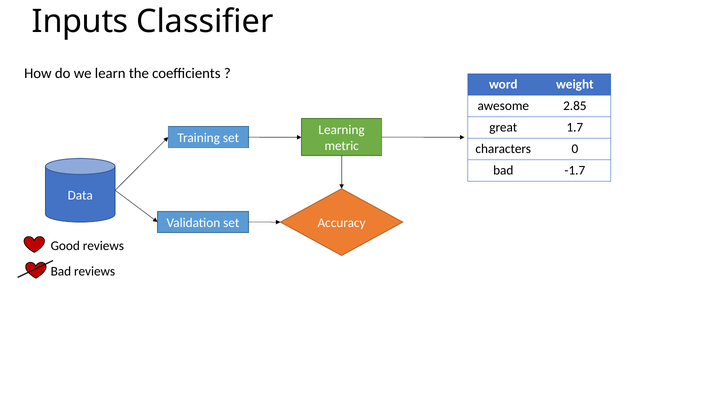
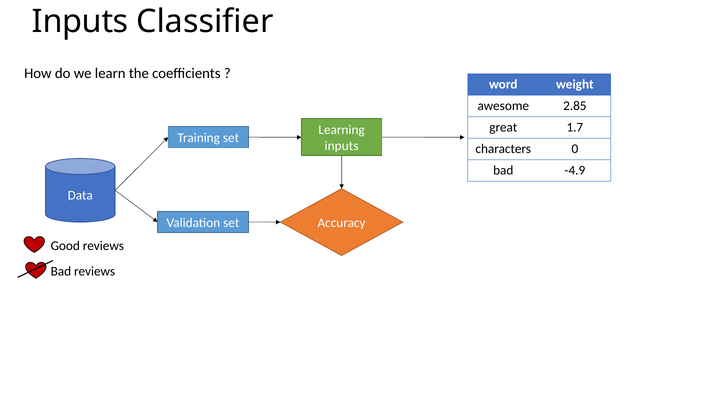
metric: metric -> inputs (342, 146)
-1.7: -1.7 -> -4.9 (575, 170)
